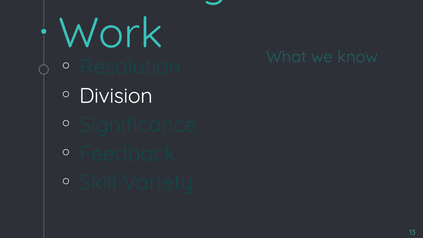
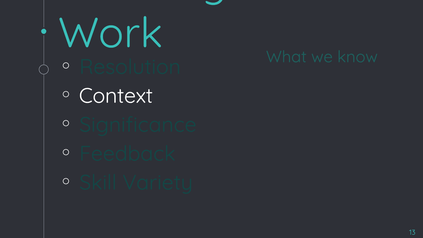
Division: Division -> Context (116, 96)
